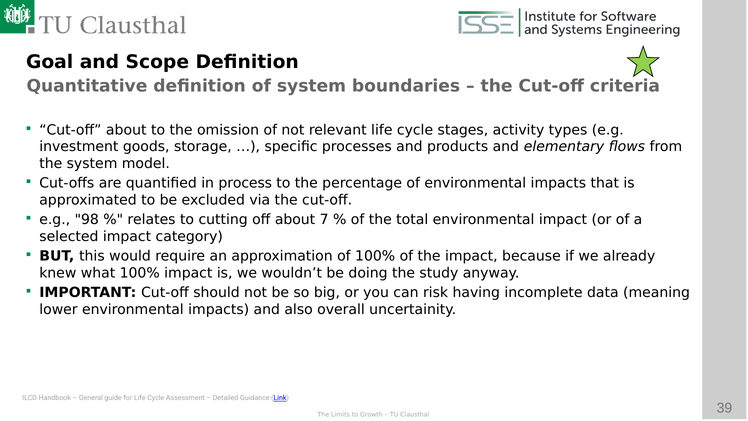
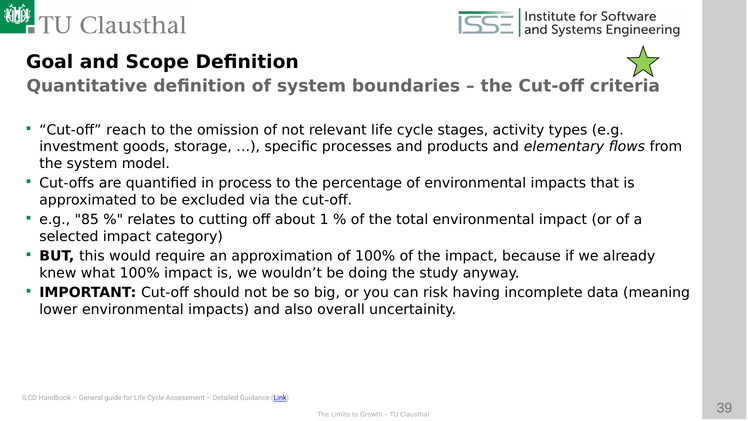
Cut-off about: about -> reach (126, 130)
98: 98 -> 85 (87, 220)
7: 7 -> 1 (324, 220)
